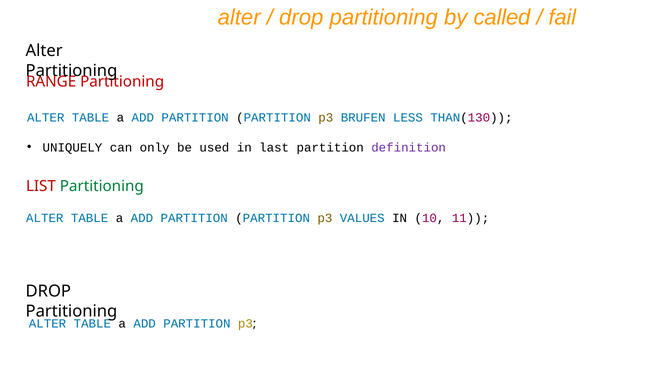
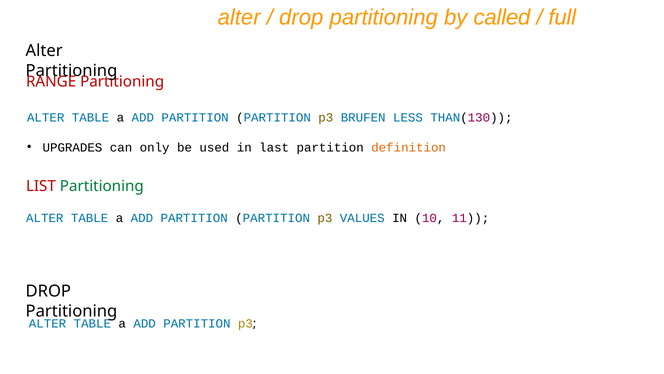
fail: fail -> full (562, 17)
UNIQUELY: UNIQUELY -> UPGRADES (72, 147)
definition colour: purple -> orange (409, 147)
